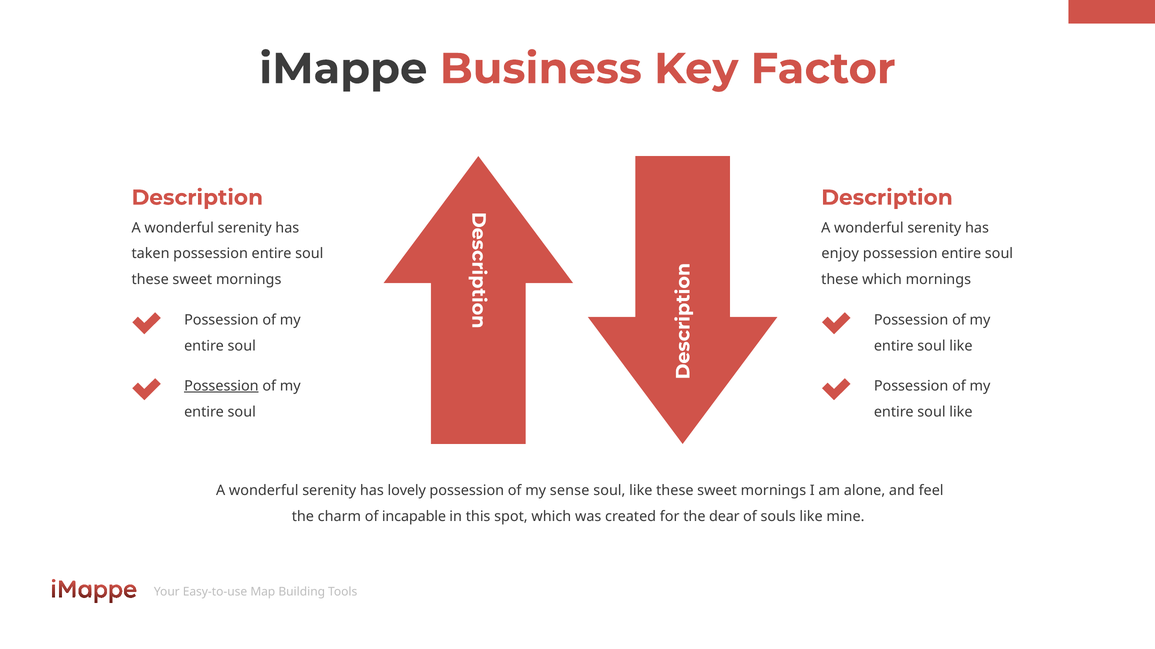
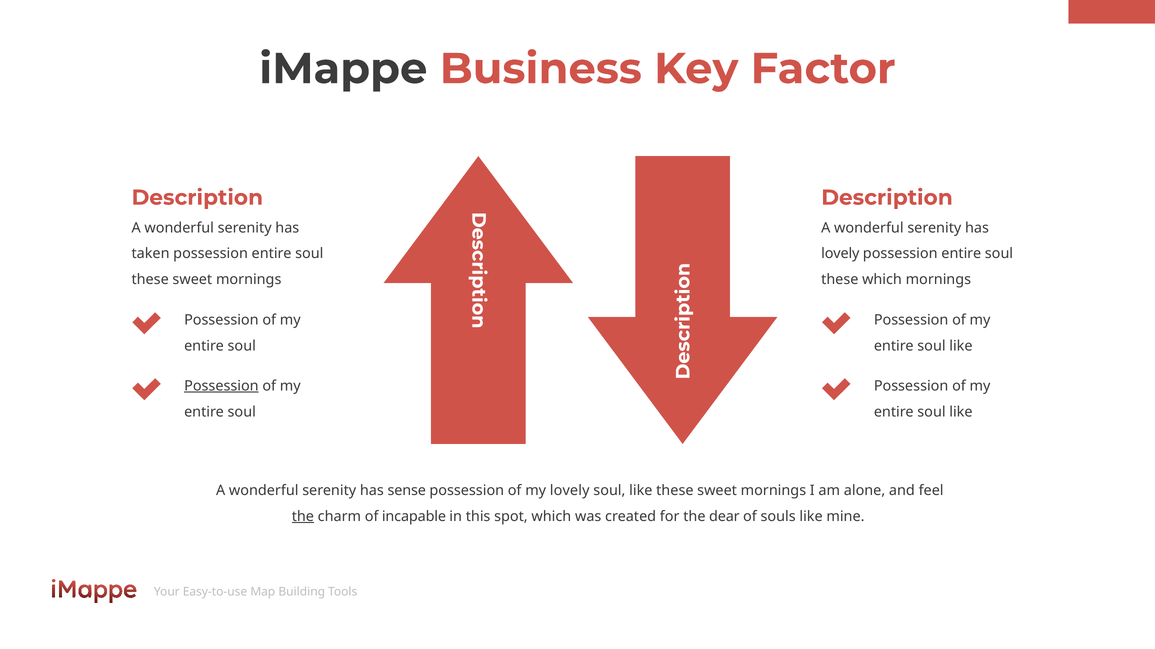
enjoy: enjoy -> lovely (840, 254)
lovely: lovely -> sense (407, 491)
my sense: sense -> lovely (570, 491)
the underline: none -> present (303, 517)
